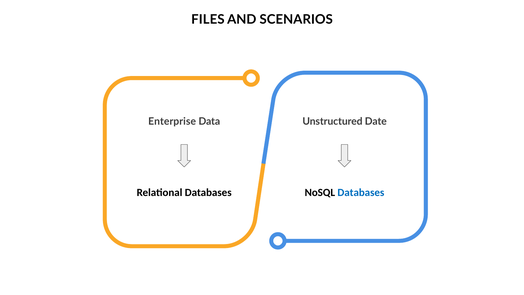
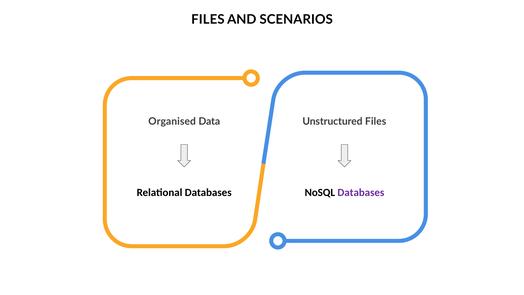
Enterprise: Enterprise -> Organised (172, 121)
Unstructured Date: Date -> Files (376, 121)
Databases colour: blue -> purple (361, 192)
